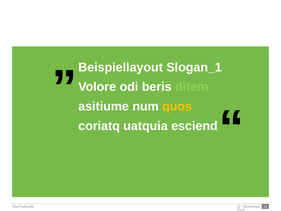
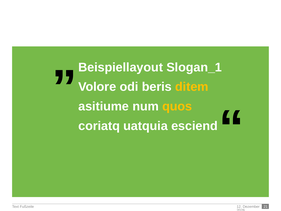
ditem colour: light green -> yellow (192, 87)
